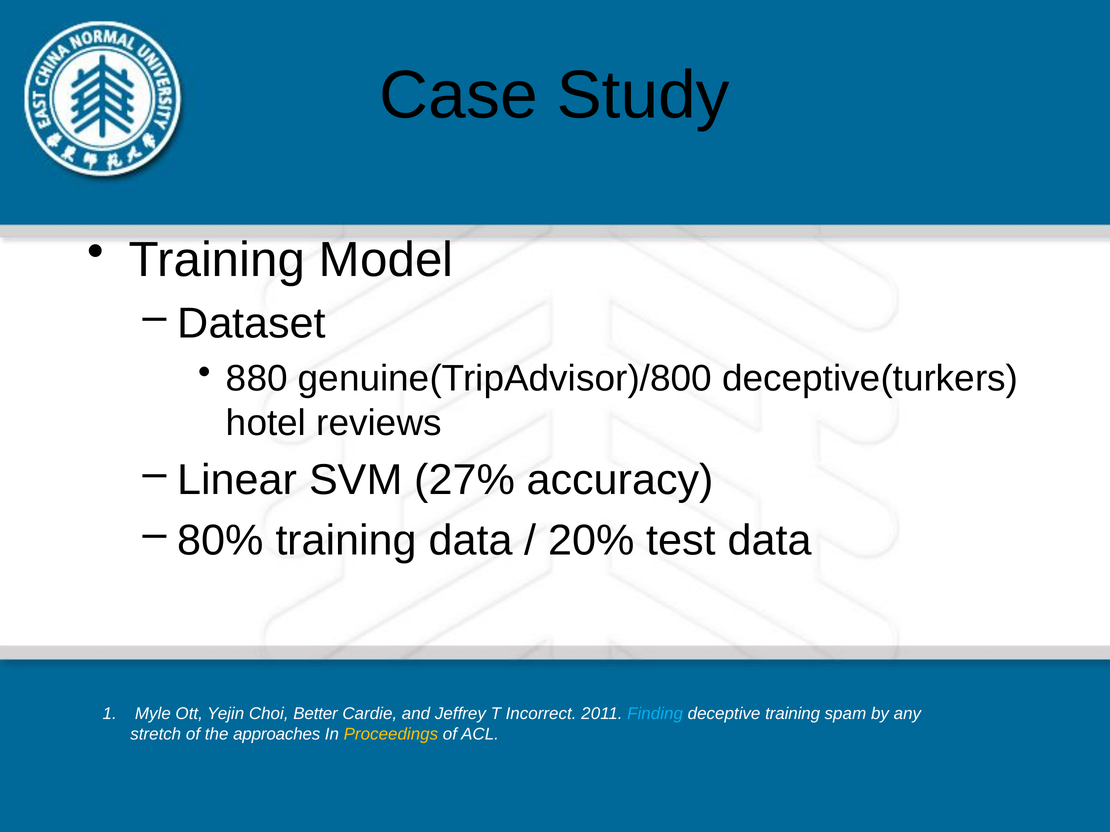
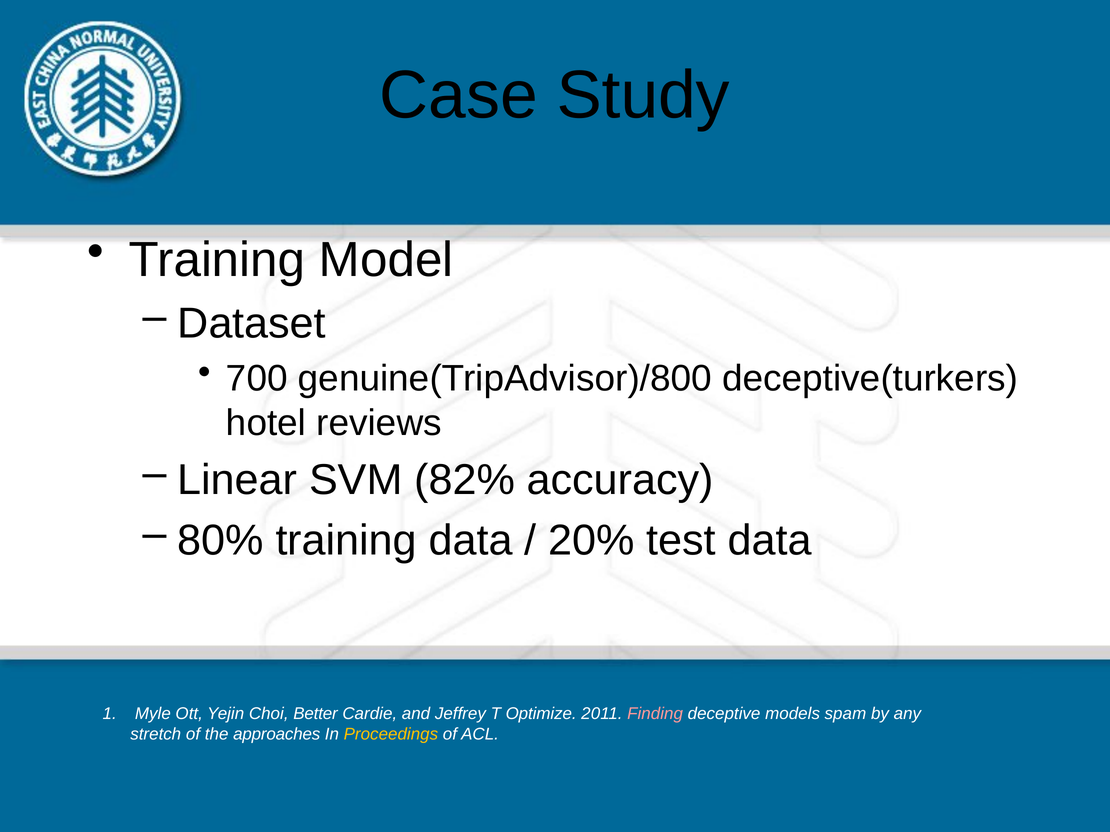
880: 880 -> 700 (257, 379)
27%: 27% -> 82% (465, 481)
Incorrect: Incorrect -> Optimize (541, 714)
Finding colour: light blue -> pink (655, 714)
deceptive training: training -> models (793, 714)
